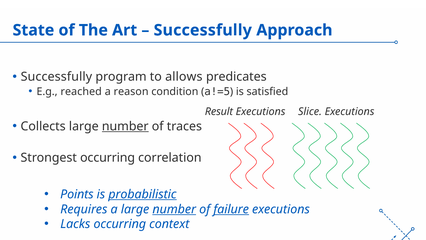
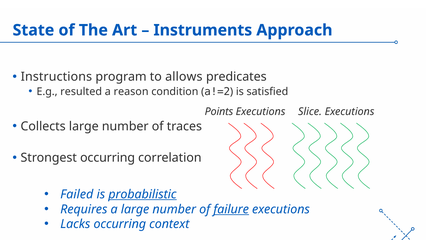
Successfully: Successfully -> Instruments (203, 30)
Successfully: Successfully -> Instructions (56, 77)
reached: reached -> resulted (81, 91)
a!=5: a!=5 -> a!=2 (217, 91)
Result: Result -> Points (219, 111)
number underline: present -> none (125, 126)
Points: Points -> Failed (77, 194)
number underline: present -> none (174, 209)
